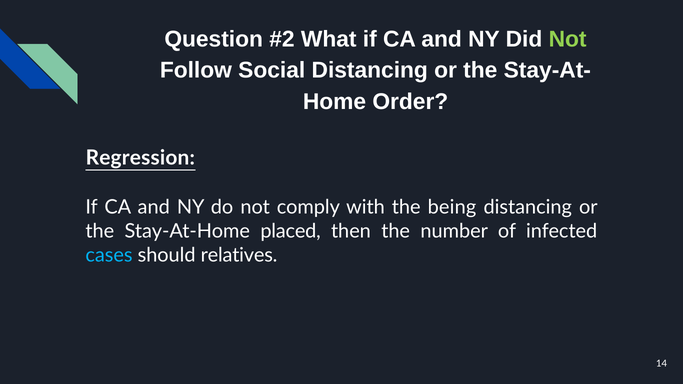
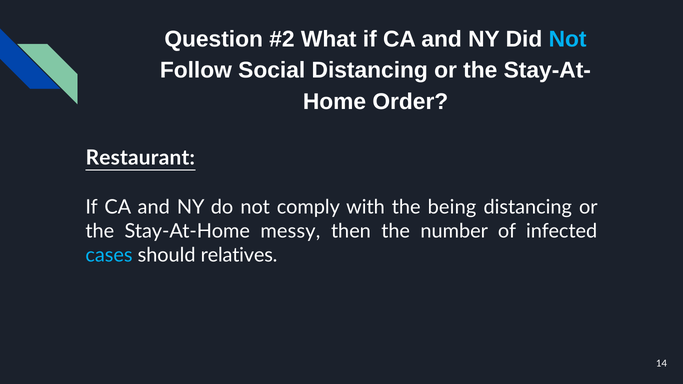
Not colour: light green -> light blue (568, 39)
Regression: Regression -> Restaurant (140, 158)
placed: placed -> messy (290, 231)
